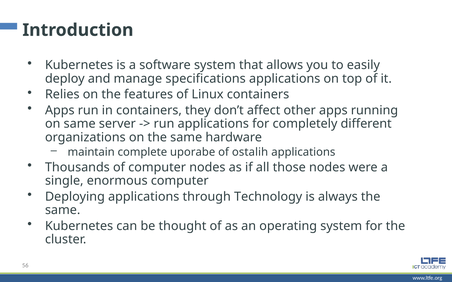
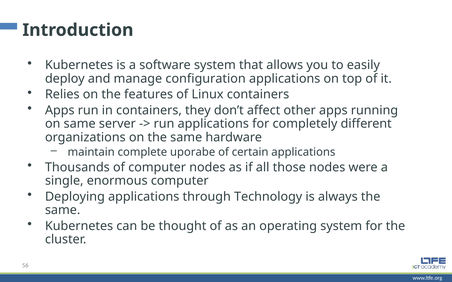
specifications: specifications -> configuration (206, 79)
ostalih: ostalih -> certain (250, 152)
